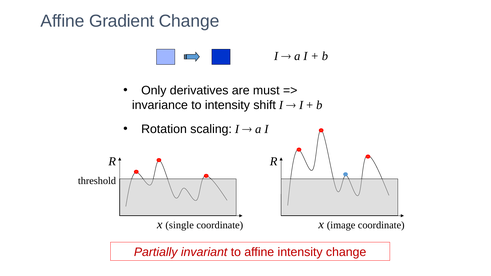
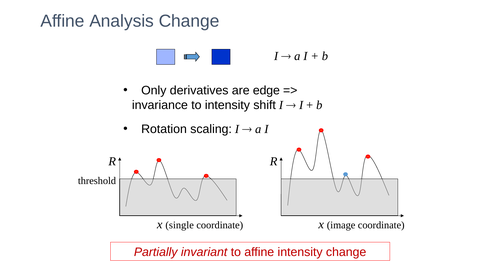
Gradient: Gradient -> Analysis (122, 21)
must: must -> edge (266, 90)
